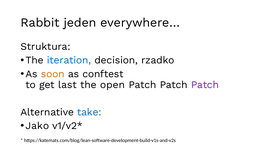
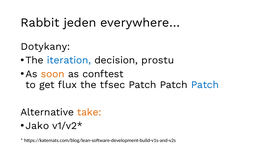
Struktura: Struktura -> Dotykany (45, 47)
rzadko: rzadko -> prostu (158, 60)
last: last -> flux (67, 85)
open: open -> tfsec (113, 85)
Patch colour: purple -> blue (205, 85)
take colour: blue -> orange (89, 112)
